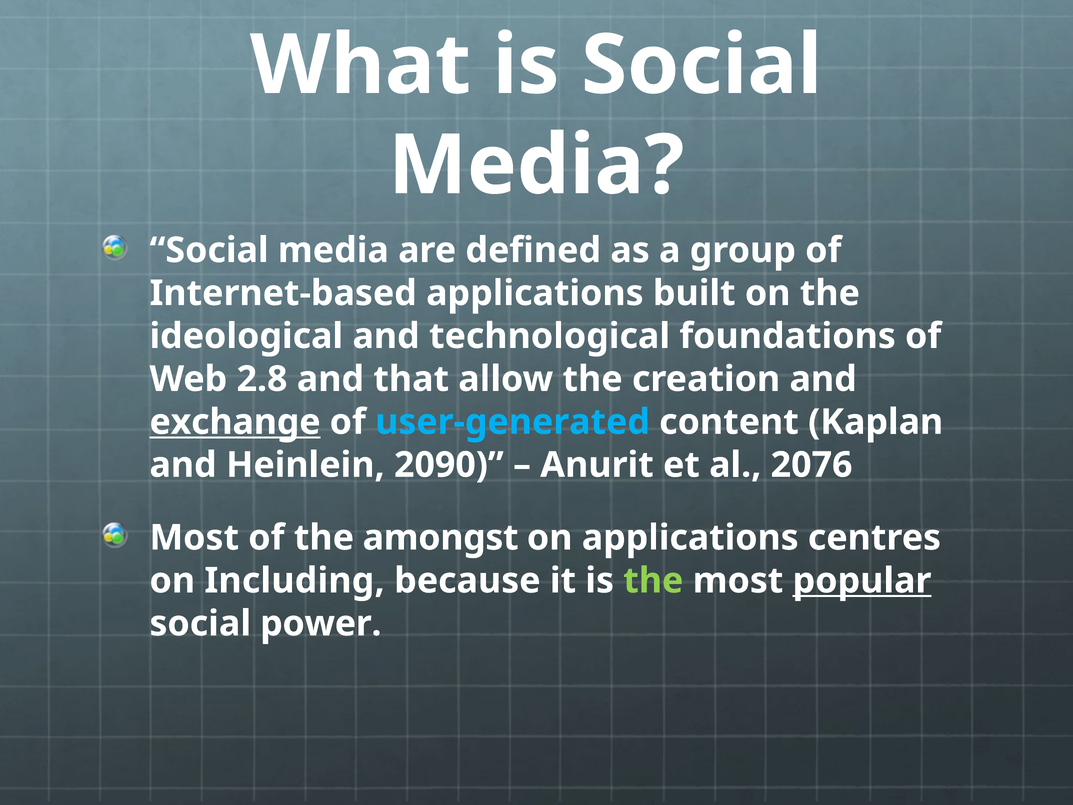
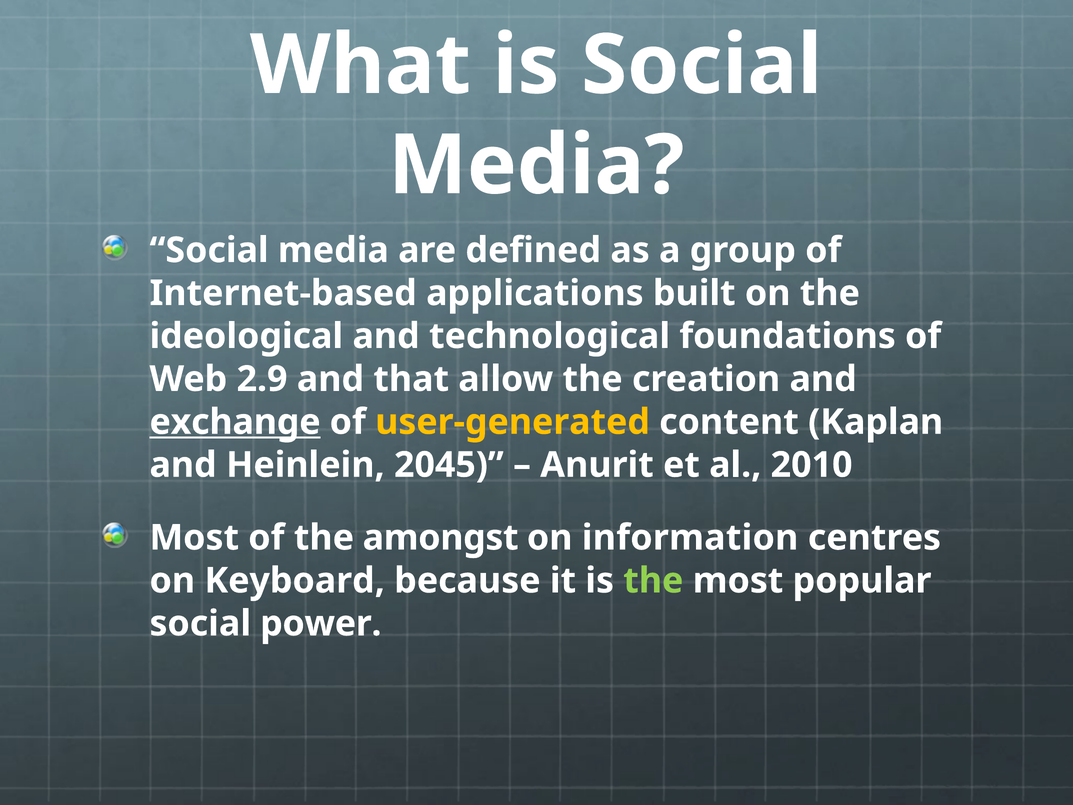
2.8: 2.8 -> 2.9 (262, 379)
user-generated colour: light blue -> yellow (513, 422)
2090: 2090 -> 2045 (449, 465)
2076: 2076 -> 2010 (812, 465)
on applications: applications -> information (690, 538)
Including: Including -> Keyboard (295, 580)
popular underline: present -> none (862, 580)
